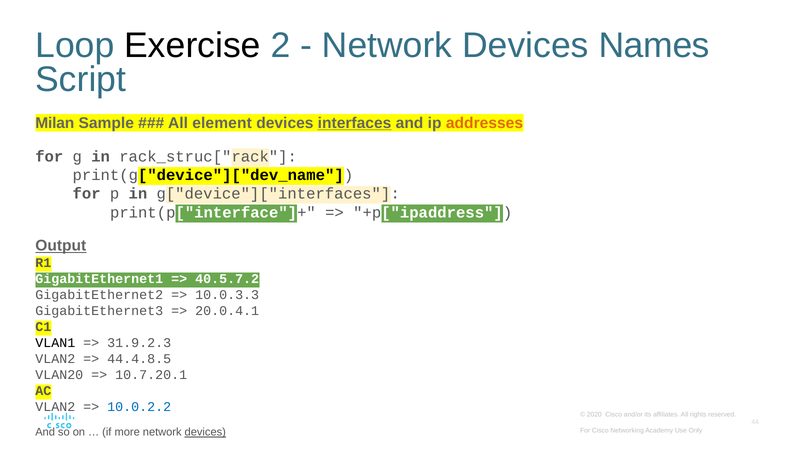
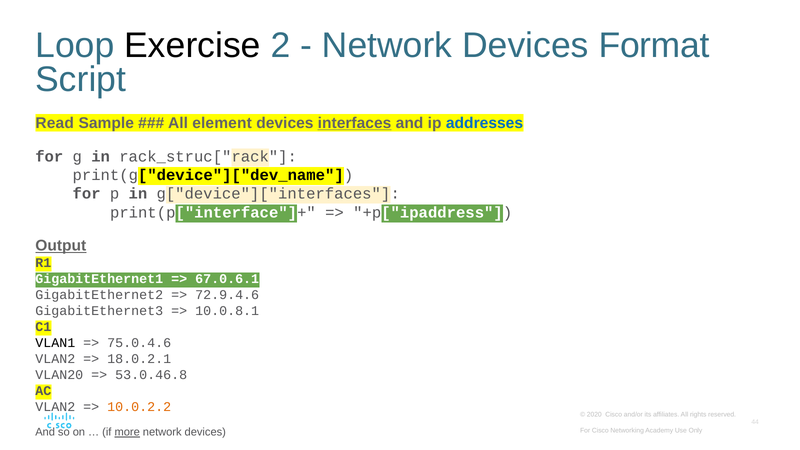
Names: Names -> Format (654, 45)
Milan: Milan -> Read (55, 123)
addresses colour: orange -> blue (484, 123)
40.5.7.2: 40.5.7.2 -> 67.0.6.1 (227, 279)
10.0.3.3: 10.0.3.3 -> 72.9.4.6 (227, 295)
20.0.4.1: 20.0.4.1 -> 10.0.8.1 (227, 311)
31.9.2.3: 31.9.2.3 -> 75.0.4.6 (139, 343)
44.4.8.5: 44.4.8.5 -> 18.0.2.1 (139, 359)
10.7.20.1: 10.7.20.1 -> 53.0.46.8 (151, 375)
10.0.2.2 colour: blue -> orange (139, 407)
more underline: none -> present (127, 432)
devices underline: present -> none (205, 432)
